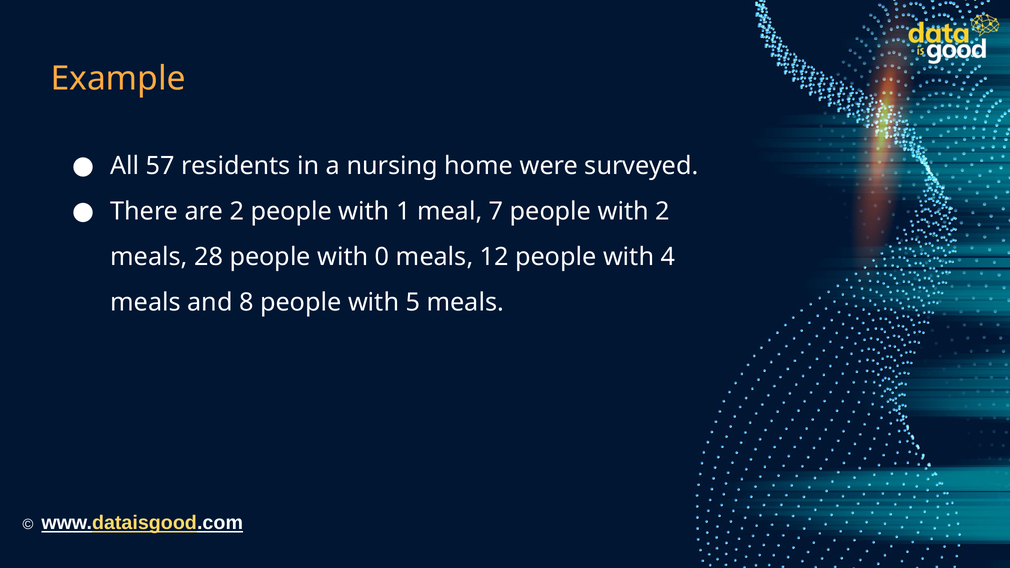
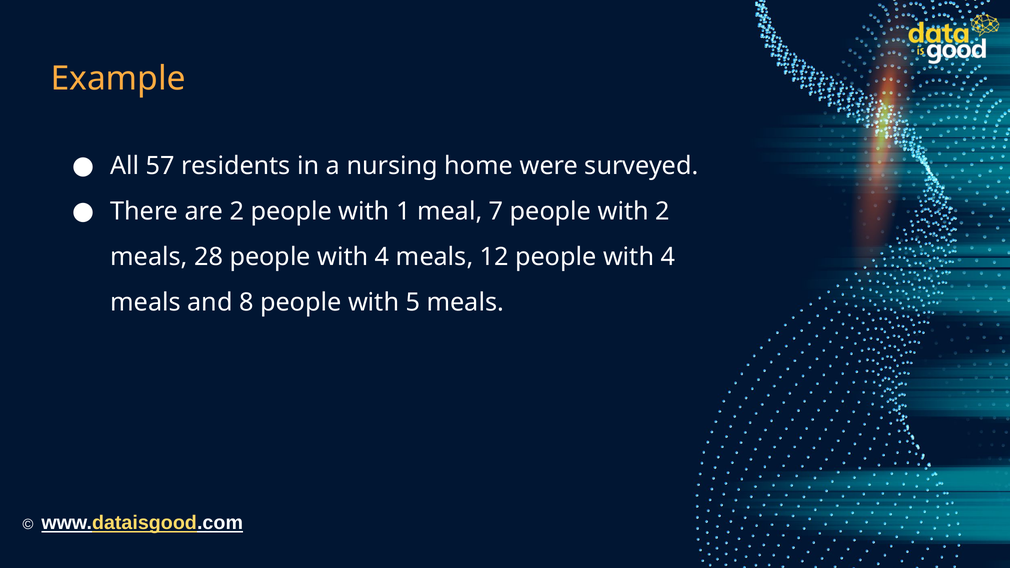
28 people with 0: 0 -> 4 (382, 257)
